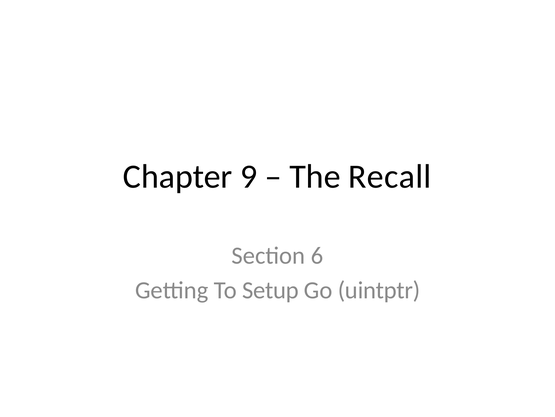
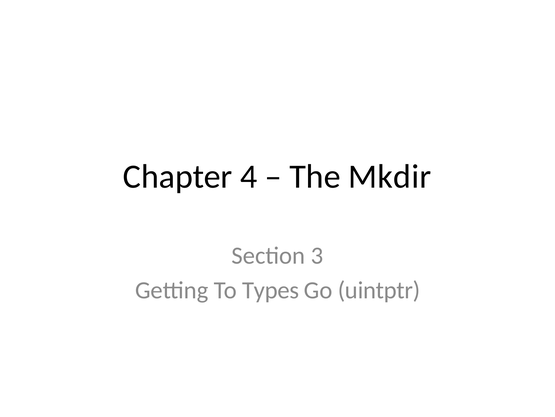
9: 9 -> 4 (249, 176)
Recall: Recall -> Mkdir (390, 176)
6: 6 -> 3 (317, 255)
Setup: Setup -> Types (271, 290)
